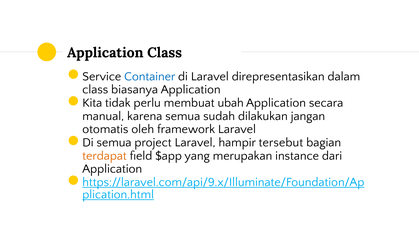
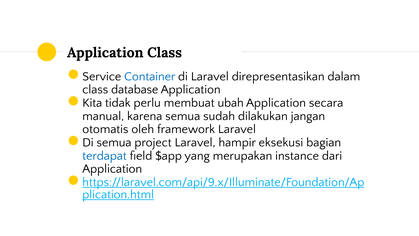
biasanya: biasanya -> database (135, 89)
tersebut: tersebut -> eksekusi (281, 142)
terdapat colour: orange -> blue (105, 155)
